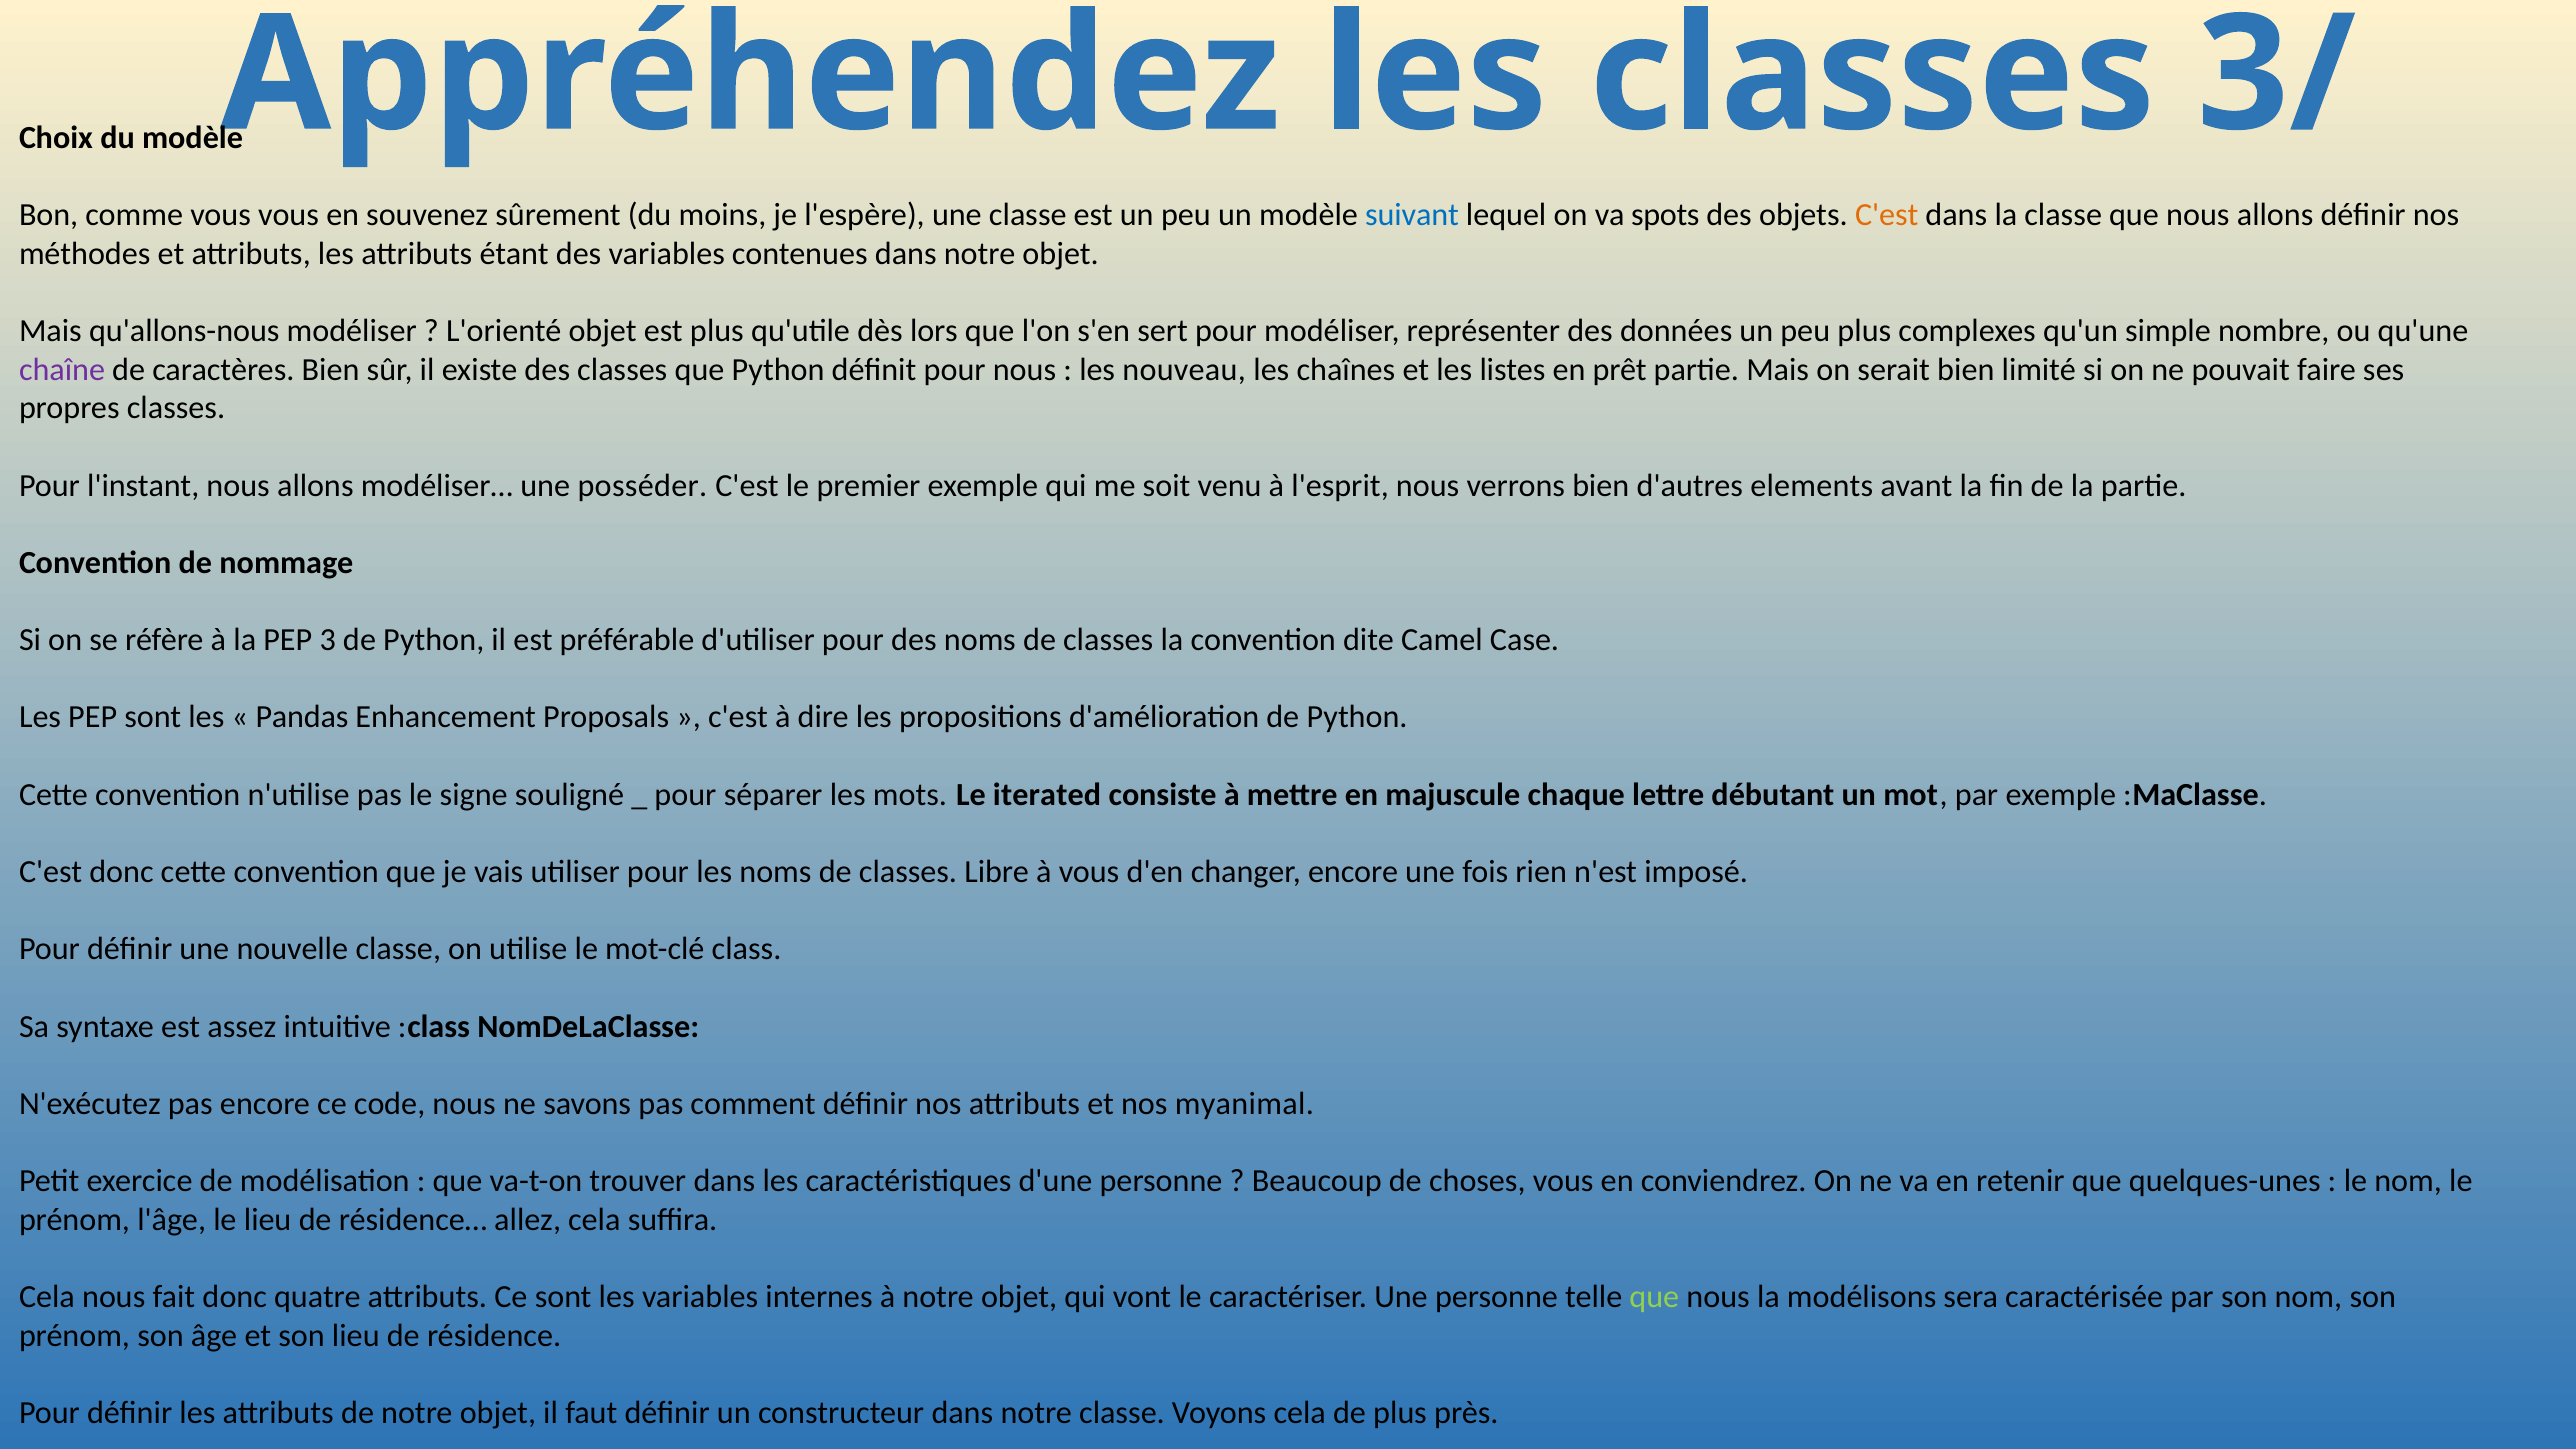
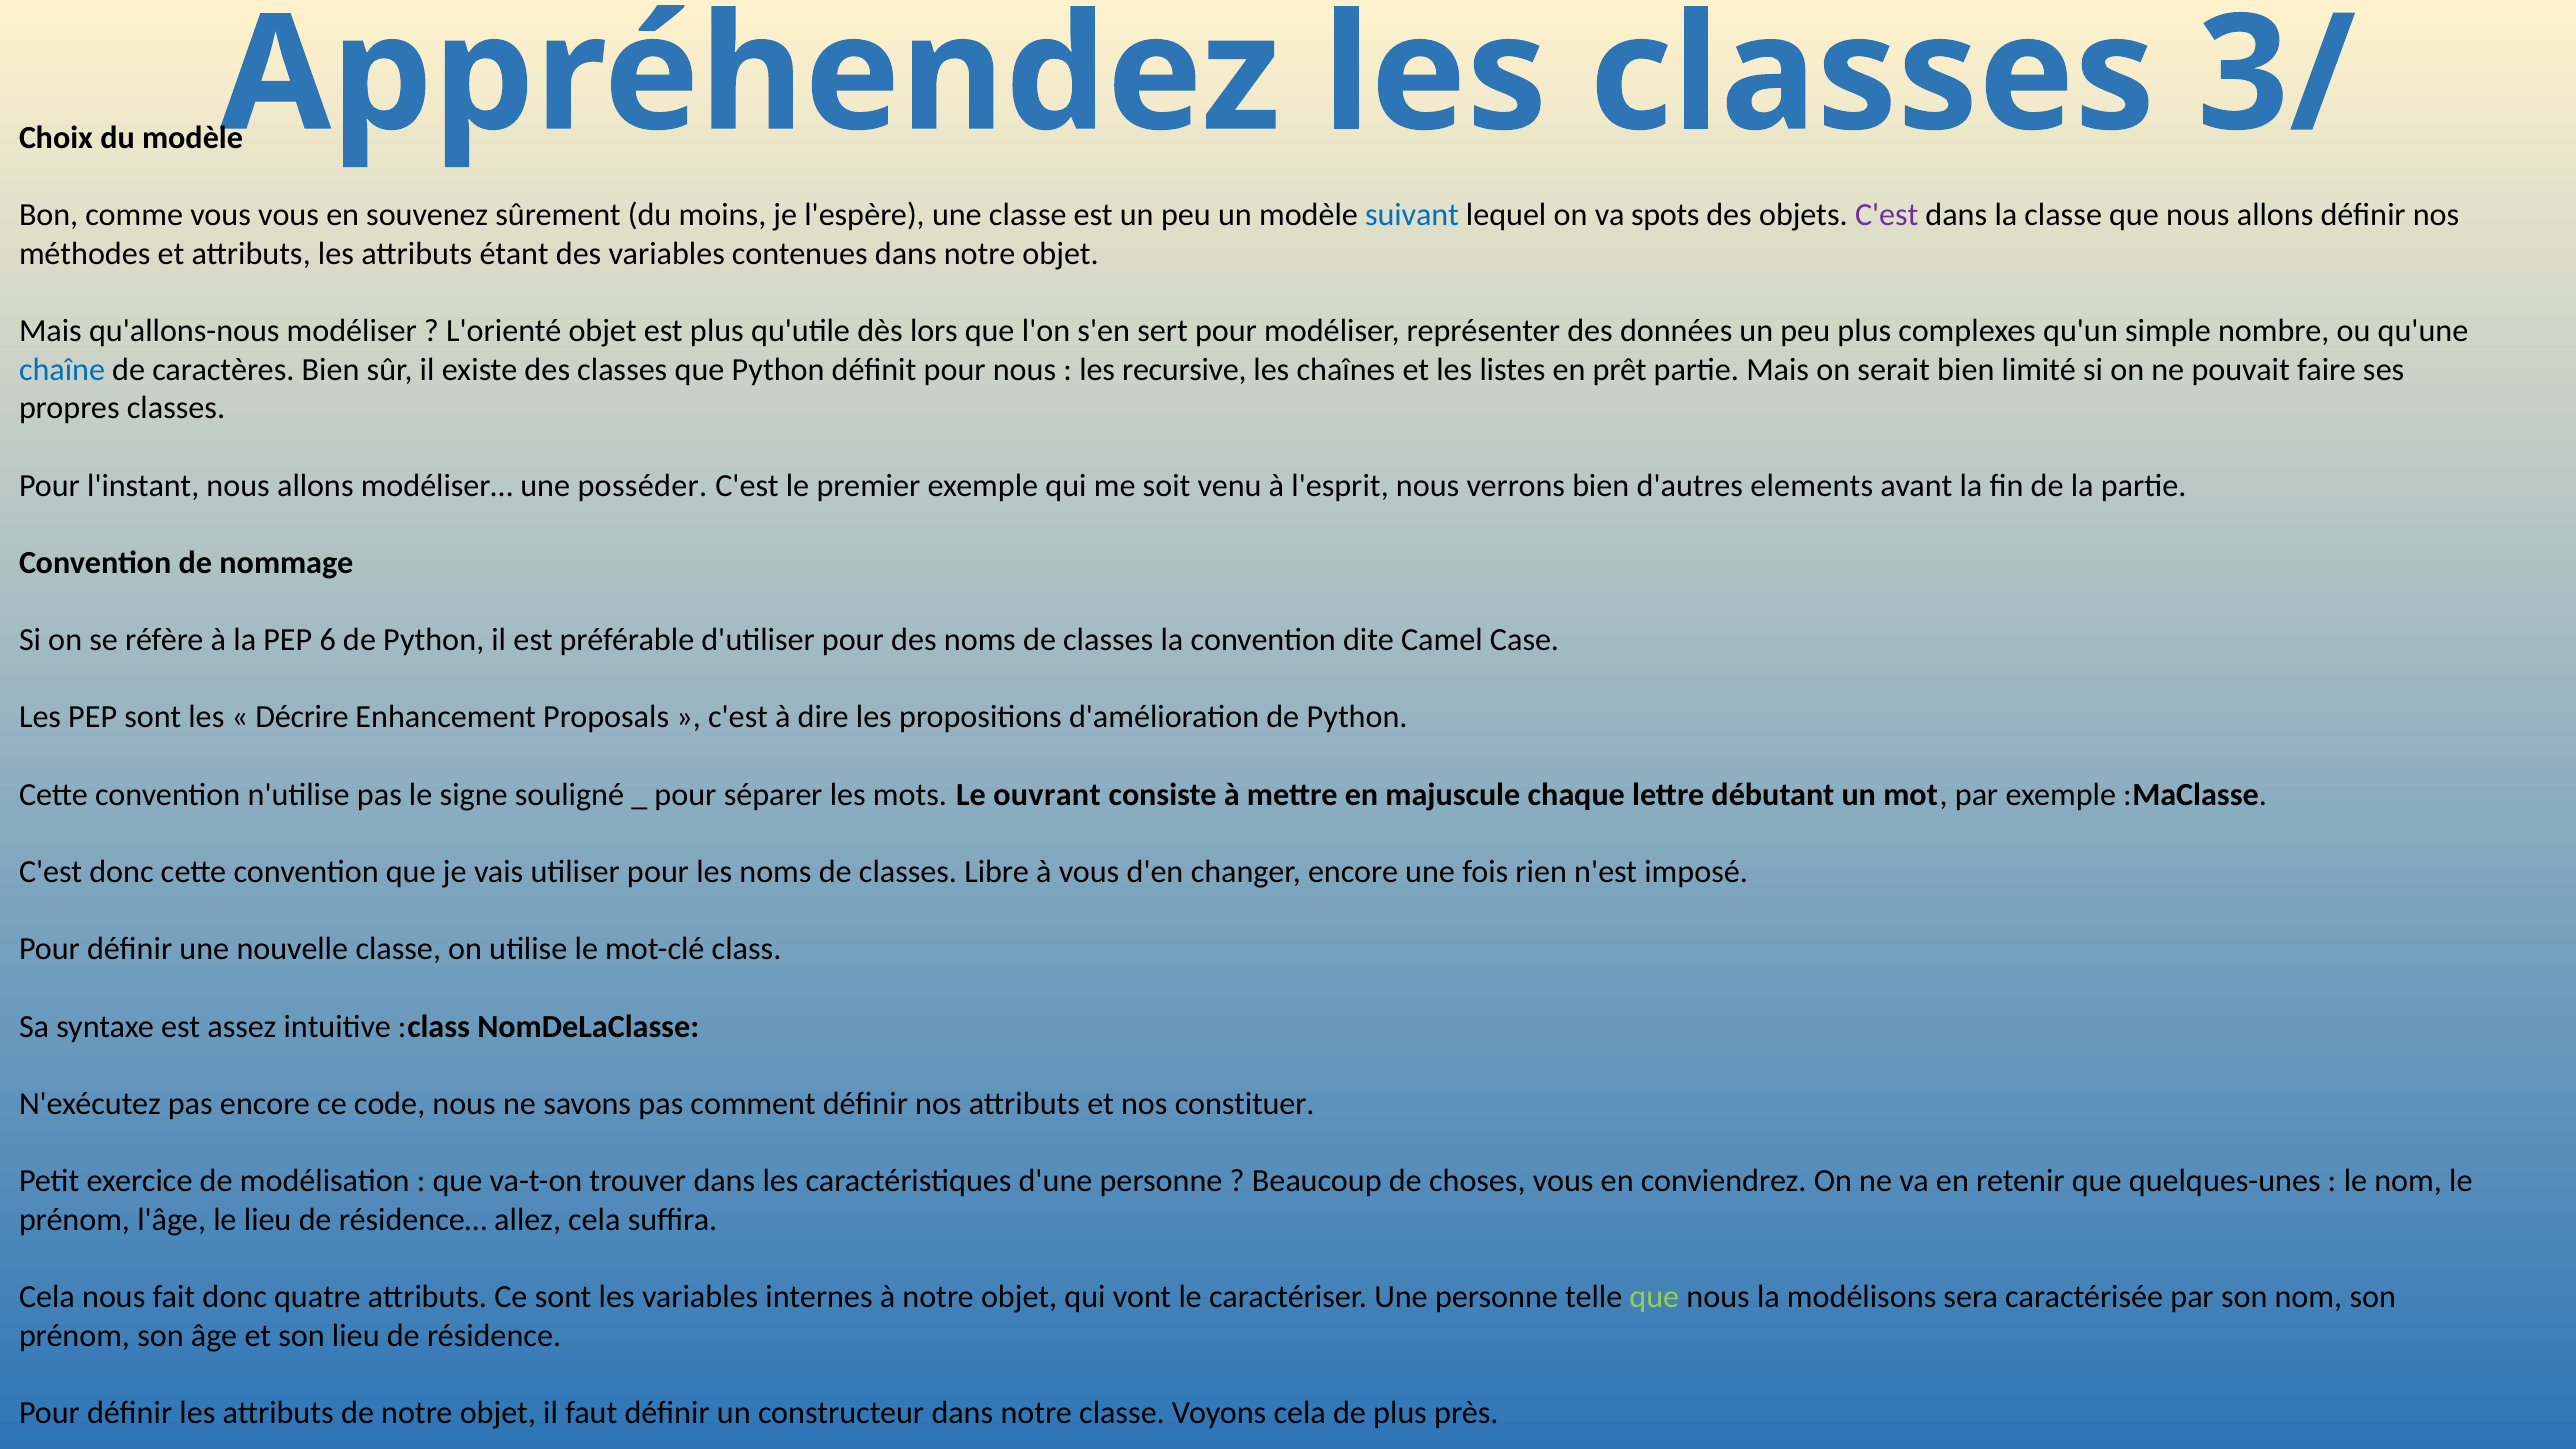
C'est colour: orange -> purple (1887, 215)
chaîne colour: purple -> blue (62, 370)
nouveau: nouveau -> recursive (1184, 370)
3: 3 -> 6 (328, 640)
Pandas: Pandas -> Décrire (302, 717)
iterated: iterated -> ouvrant (1047, 795)
myanimal: myanimal -> constituer (1245, 1104)
